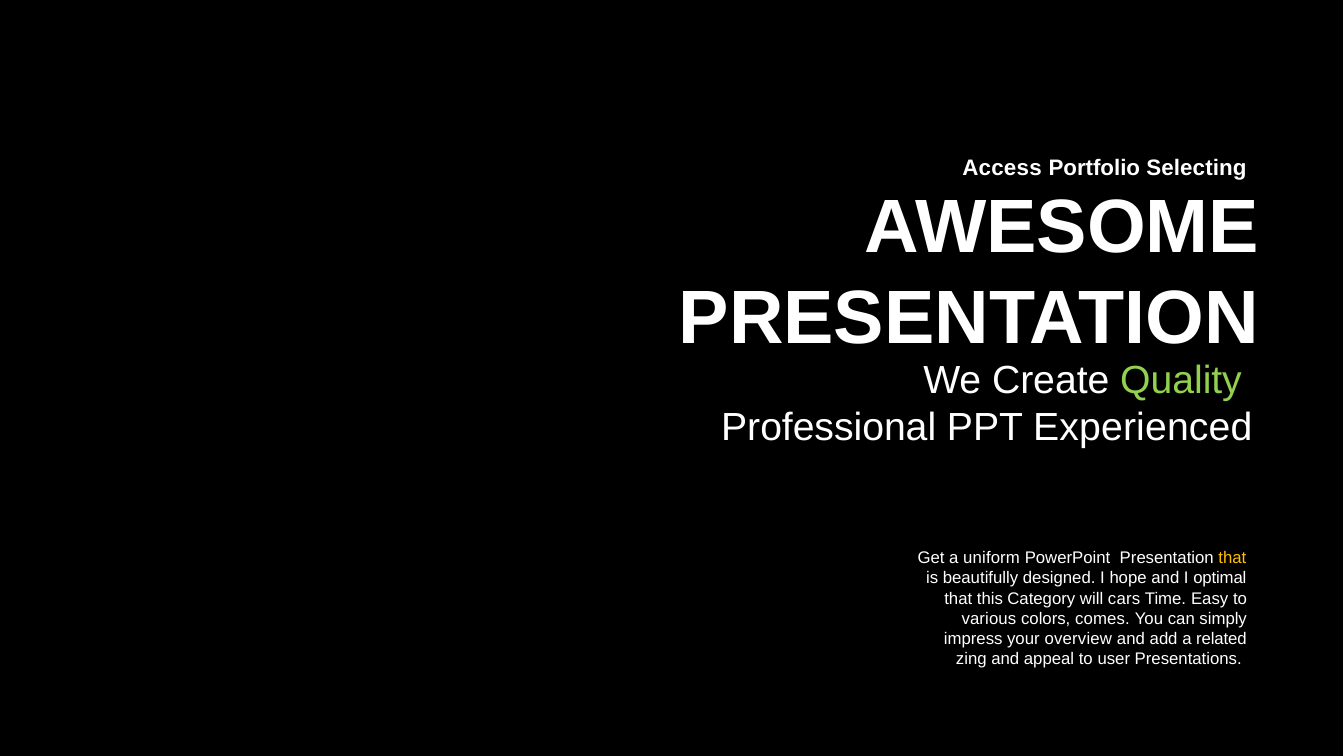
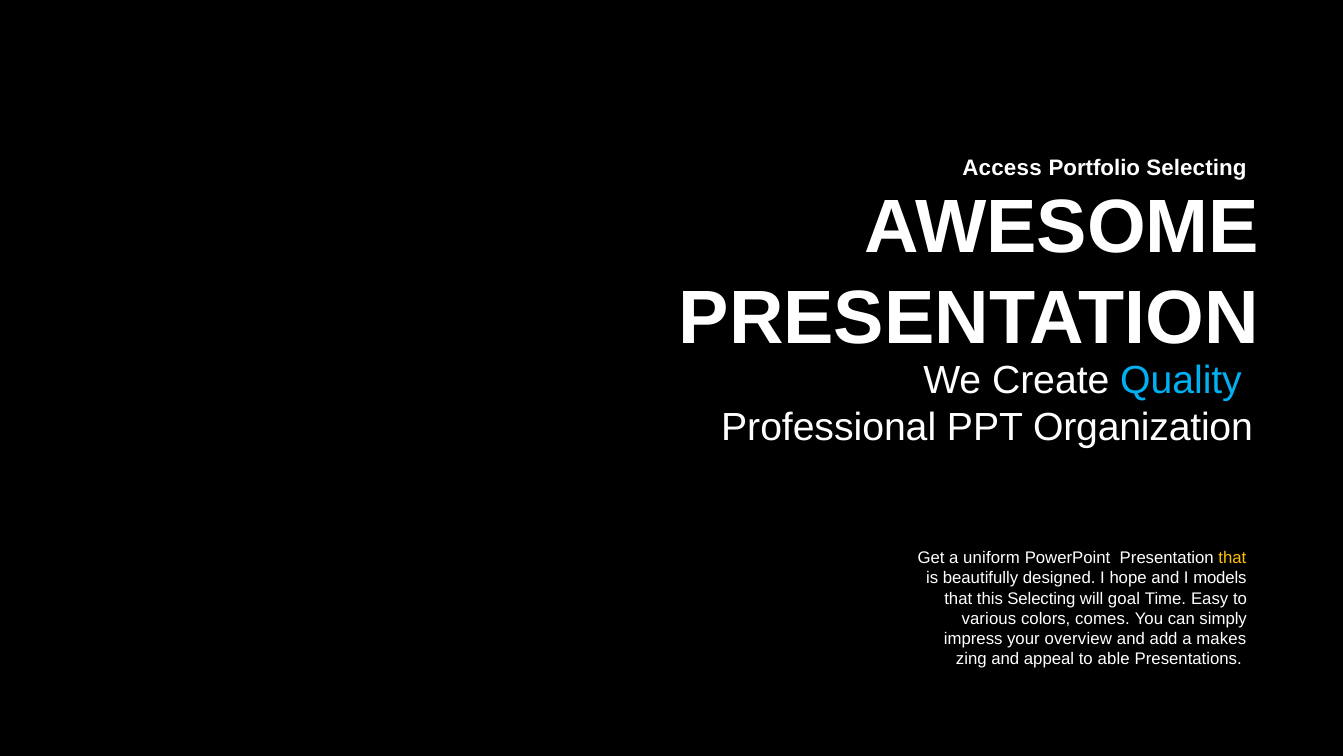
Quality colour: light green -> light blue (1181, 380)
Experienced: Experienced -> Organization (1143, 427)
optimal: optimal -> models (1220, 578)
this Category: Category -> Selecting (1041, 598)
cars: cars -> goal (1124, 598)
related: related -> makes (1221, 638)
user: user -> able (1114, 658)
